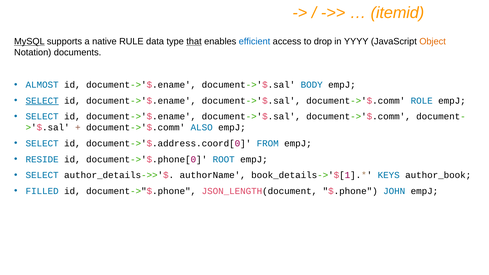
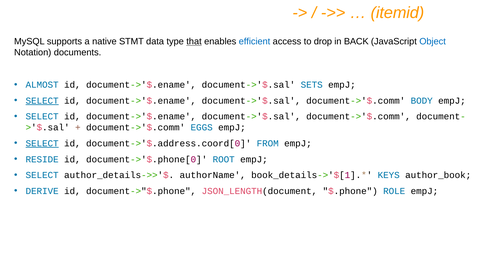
MySQL underline: present -> none (29, 42)
RULE: RULE -> STMT (131, 42)
YYYY: YYYY -> BACK (356, 42)
Object colour: orange -> blue (433, 42)
BODY: BODY -> SETS (312, 85)
ROLE: ROLE -> BODY (422, 101)
ALSO: ALSO -> EGGS (202, 128)
SELECT underline: none -> present (42, 143)
FILLED: FILLED -> DERIVE (42, 191)
JOHN: JOHN -> ROLE (394, 191)
